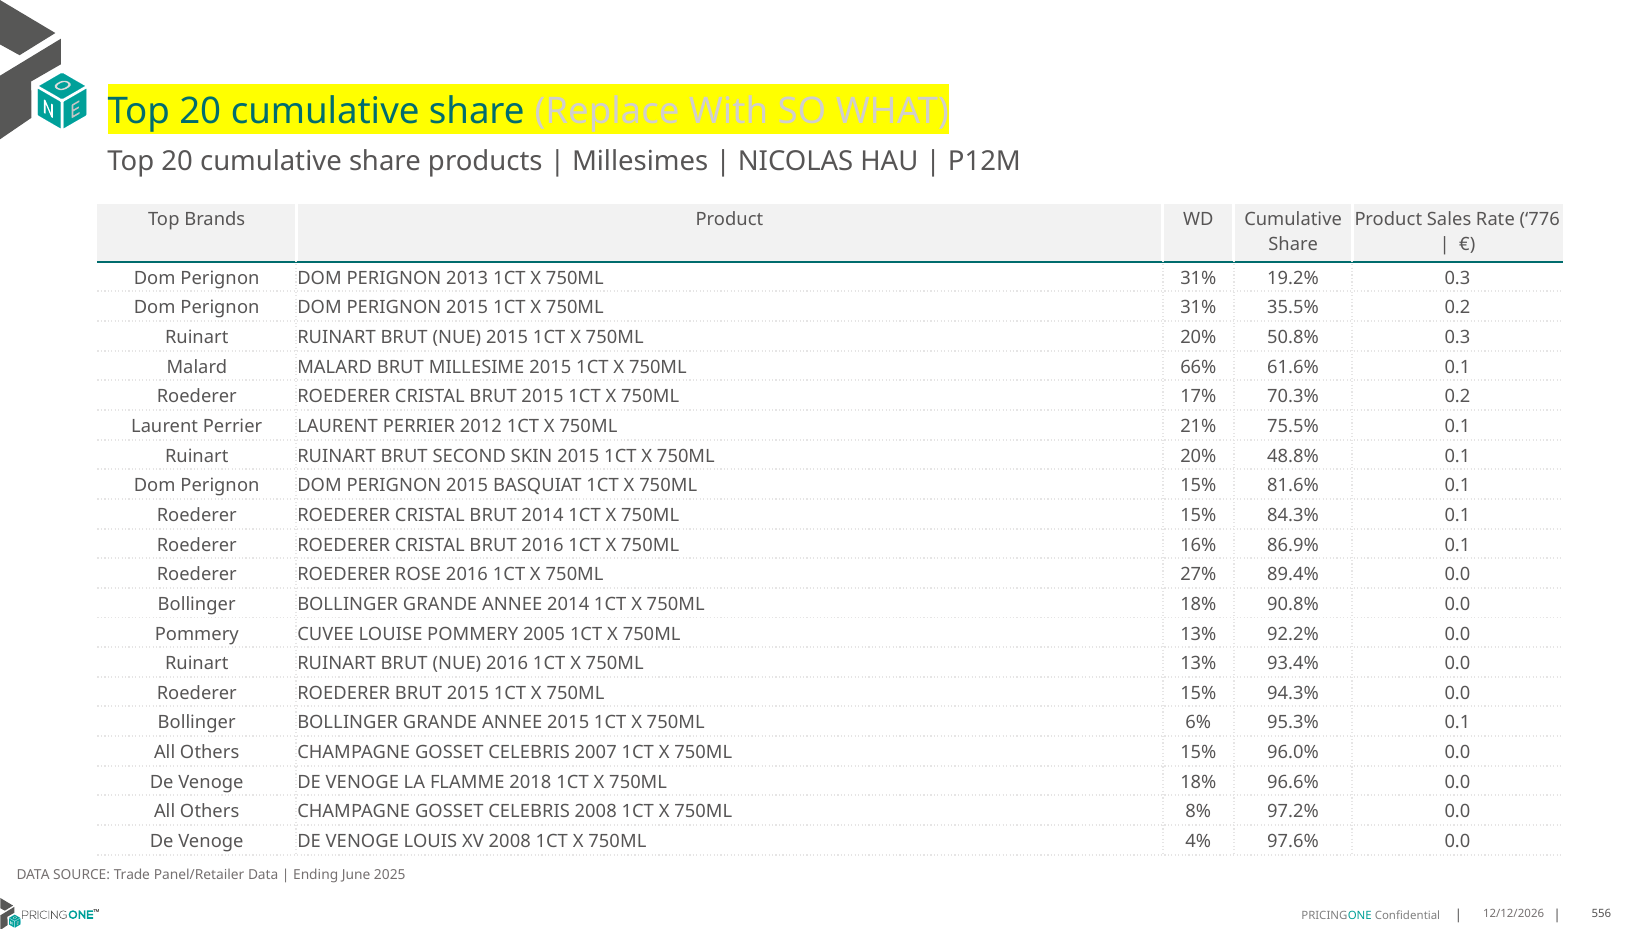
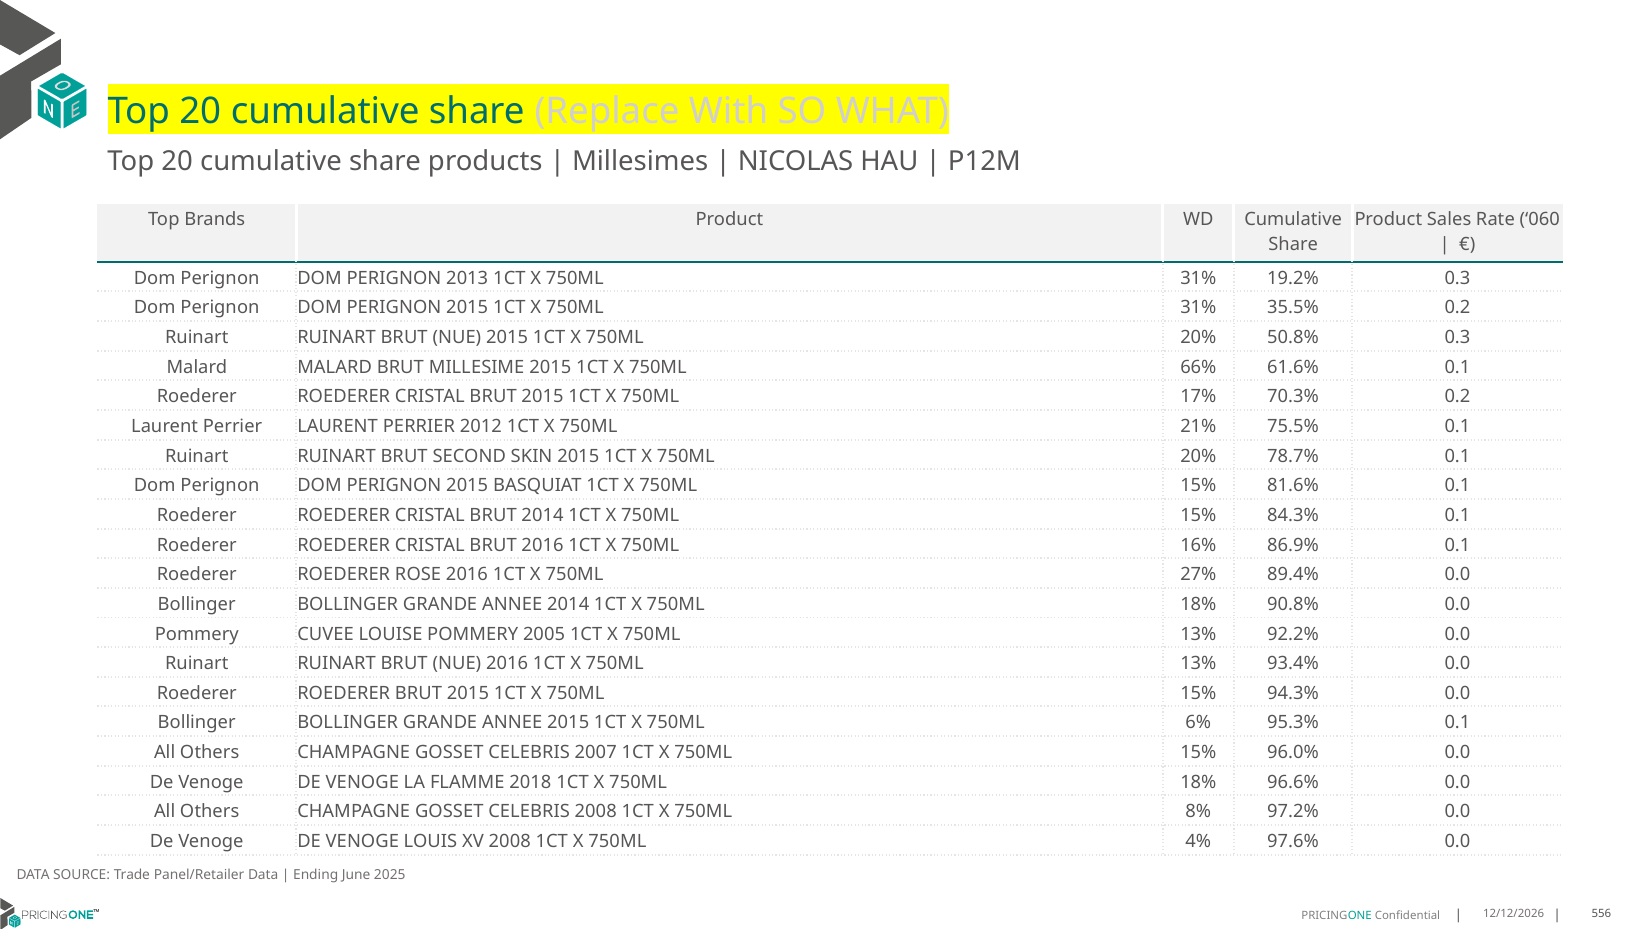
776: 776 -> 060 (1540, 220)
48.8%: 48.8% -> 78.7% (1293, 456)
